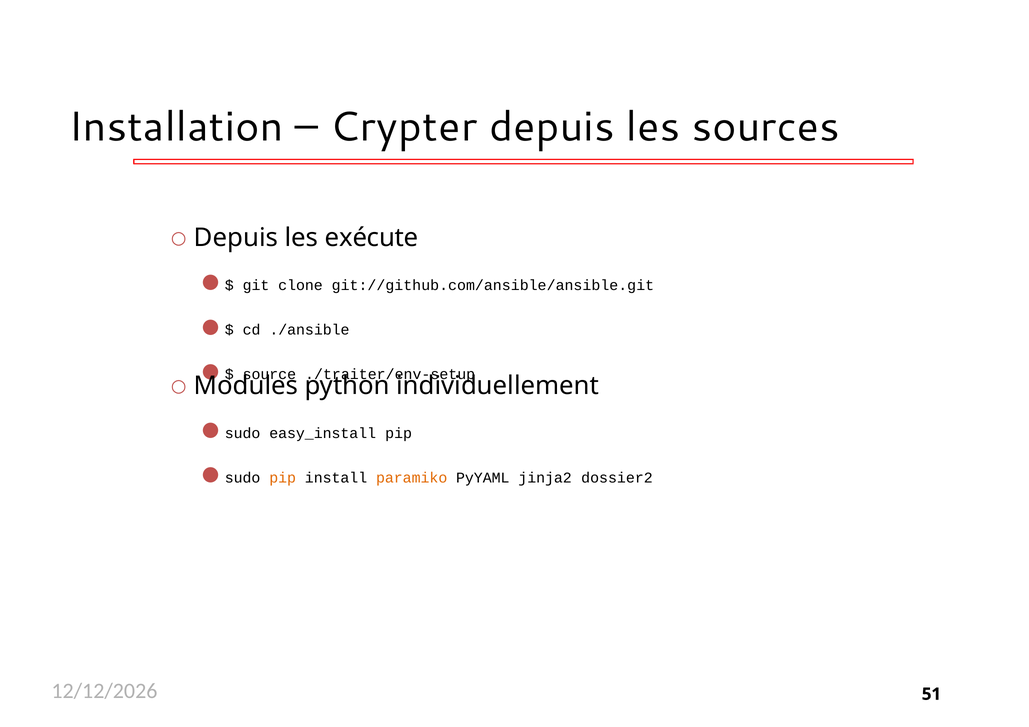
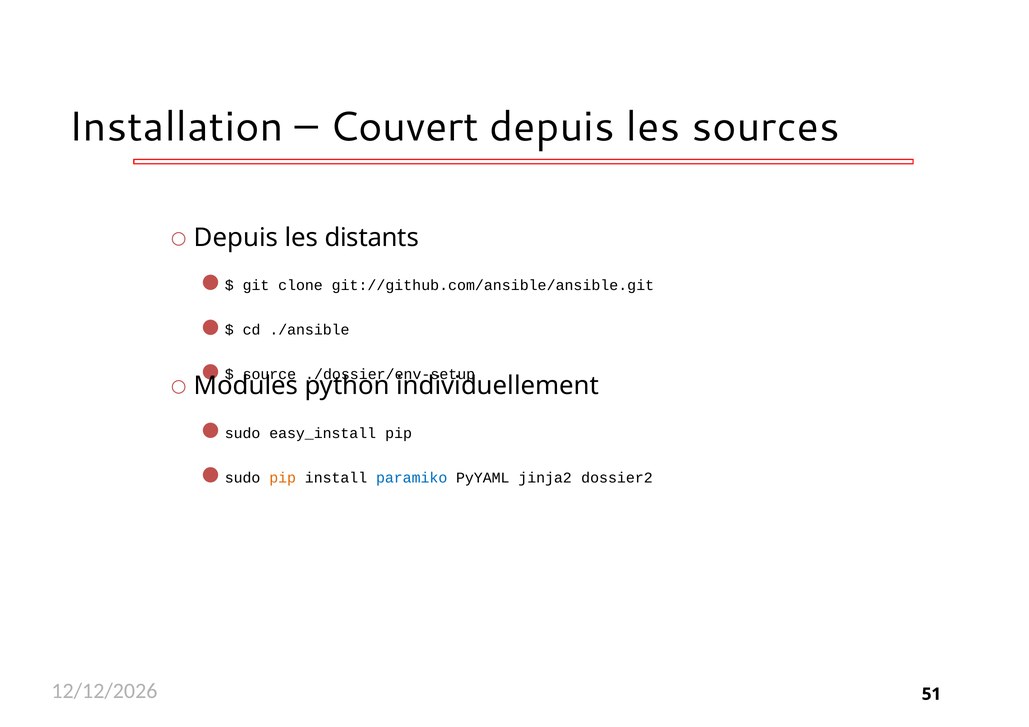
Crypter: Crypter -> Couvert (404, 127)
exécute: exécute -> distants (372, 238)
./traiter/env-setup: ./traiter/env-setup -> ./dossier/env-setup (390, 375)
paramiko colour: orange -> blue (412, 478)
